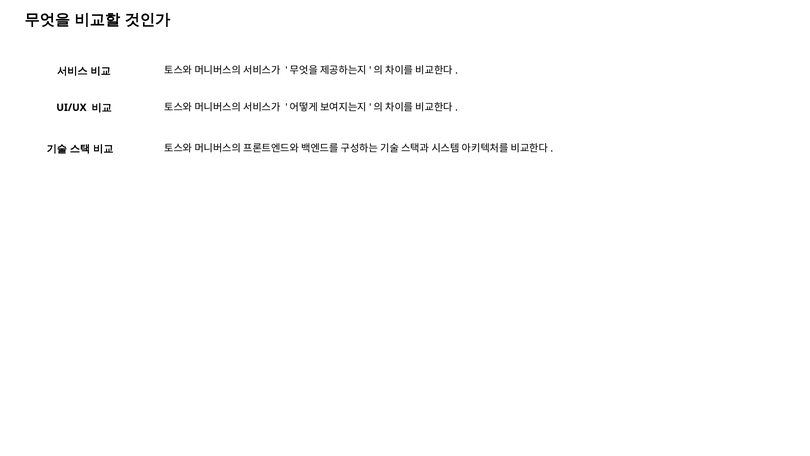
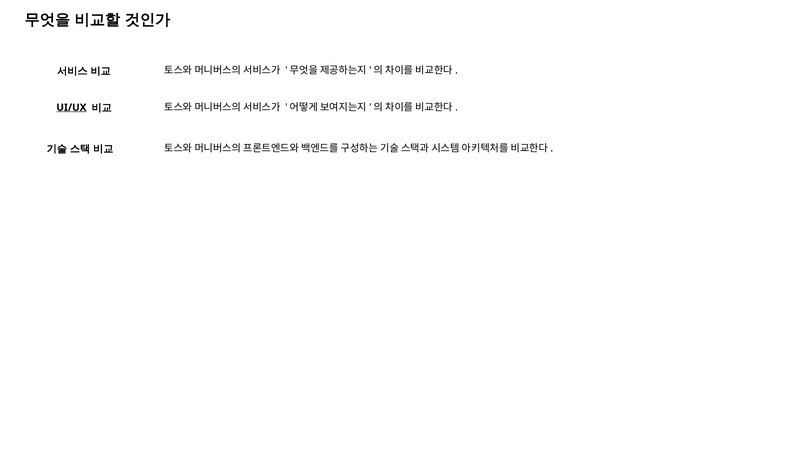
UI/UX underline: none -> present (71, 107)
